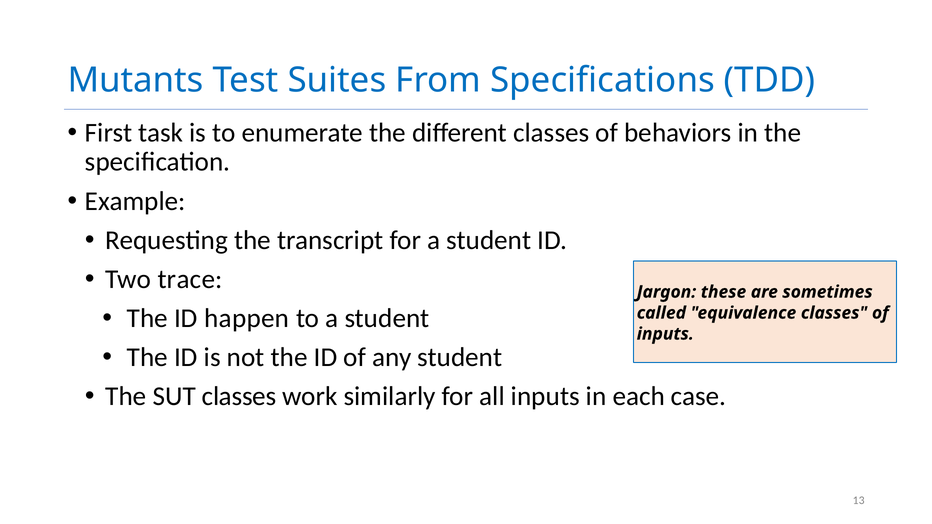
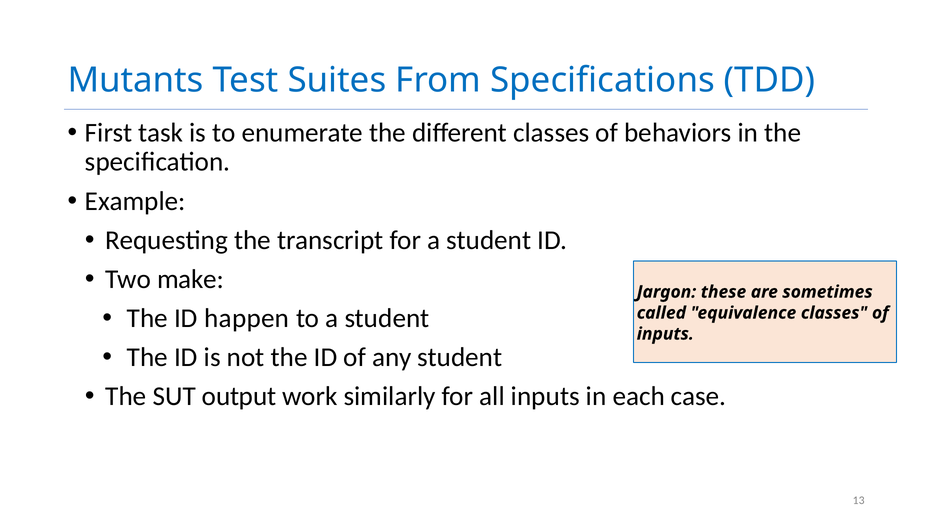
trace: trace -> make (190, 279)
SUT classes: classes -> output (239, 397)
